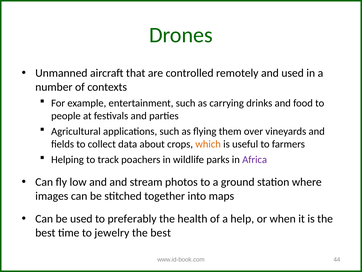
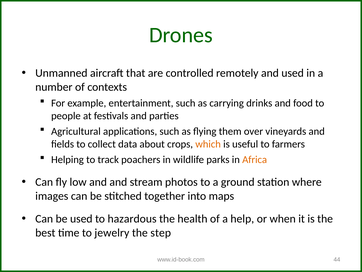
Africa colour: purple -> orange (255, 159)
preferably: preferably -> hazardous (132, 218)
best: best -> step (161, 232)
